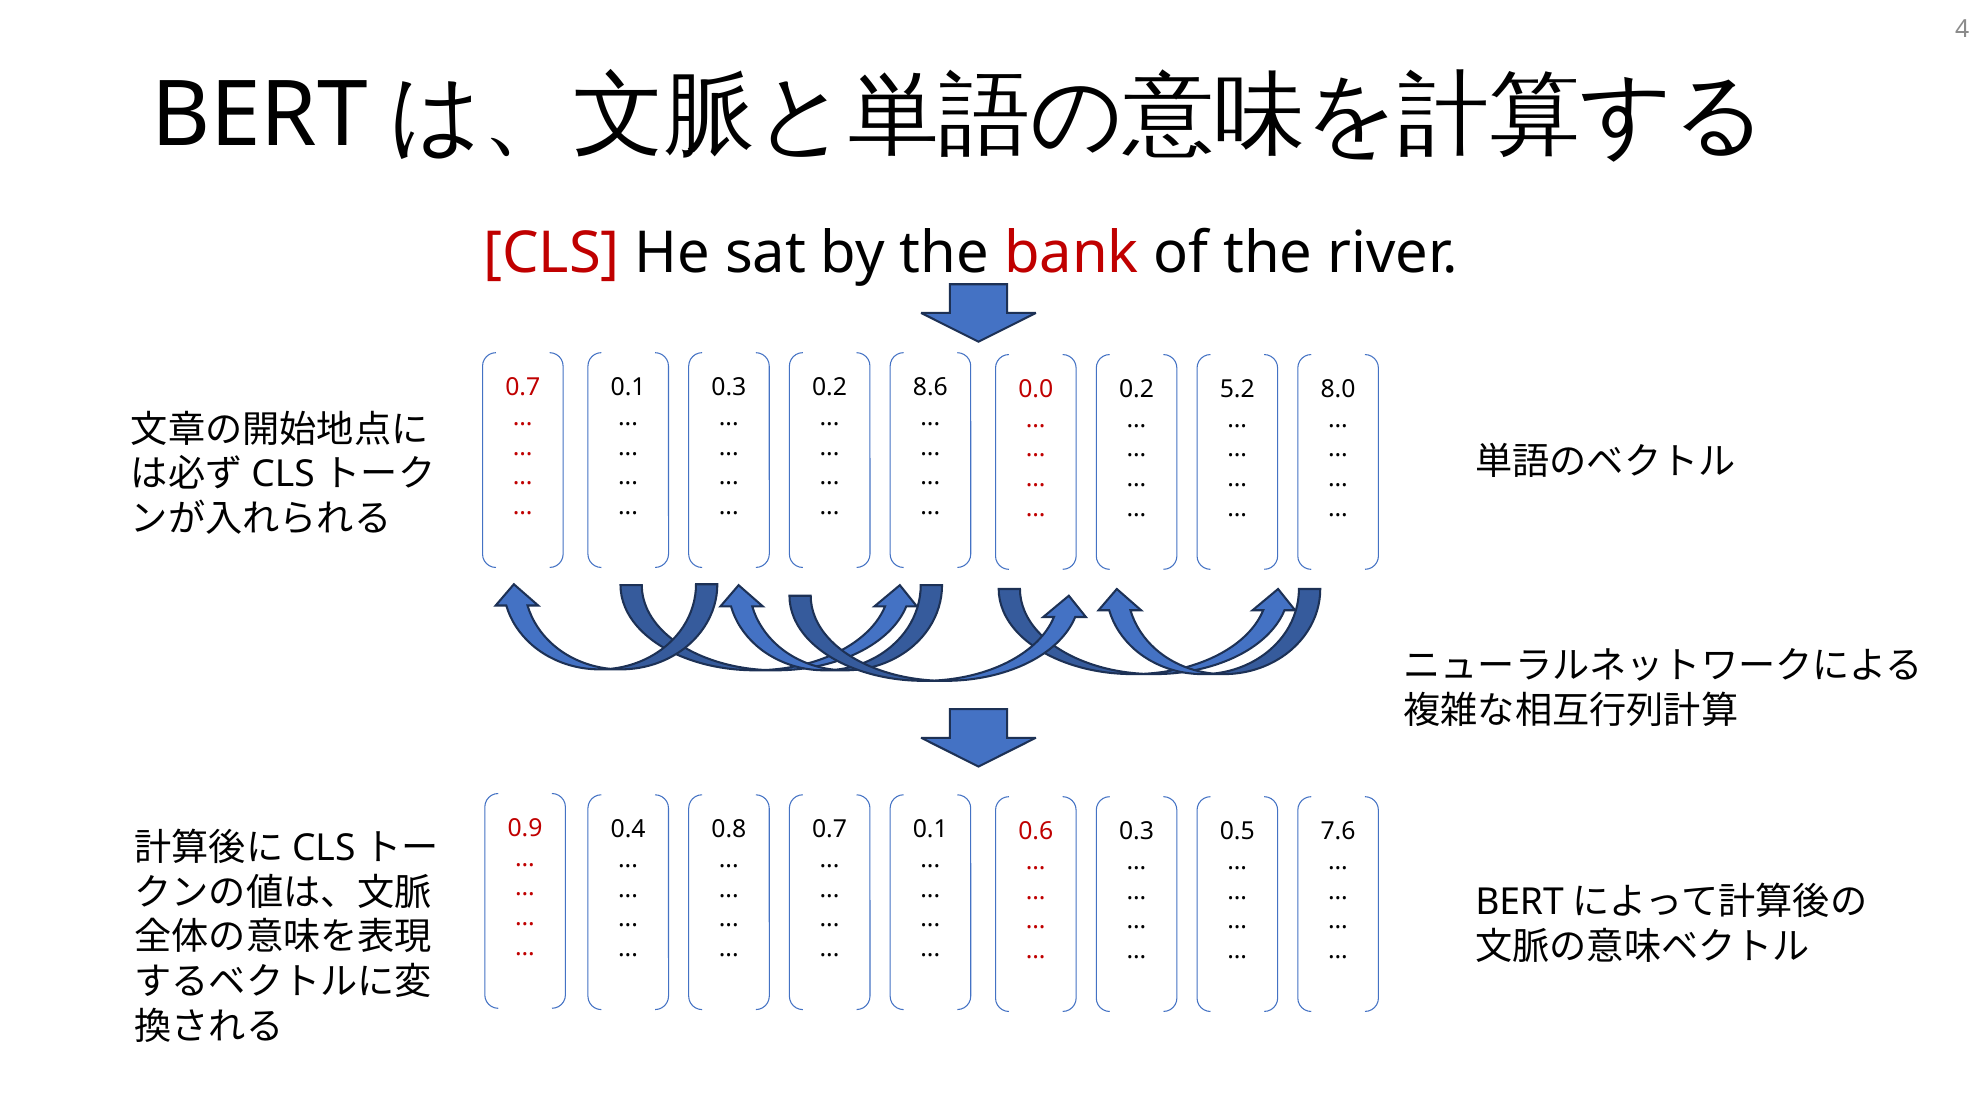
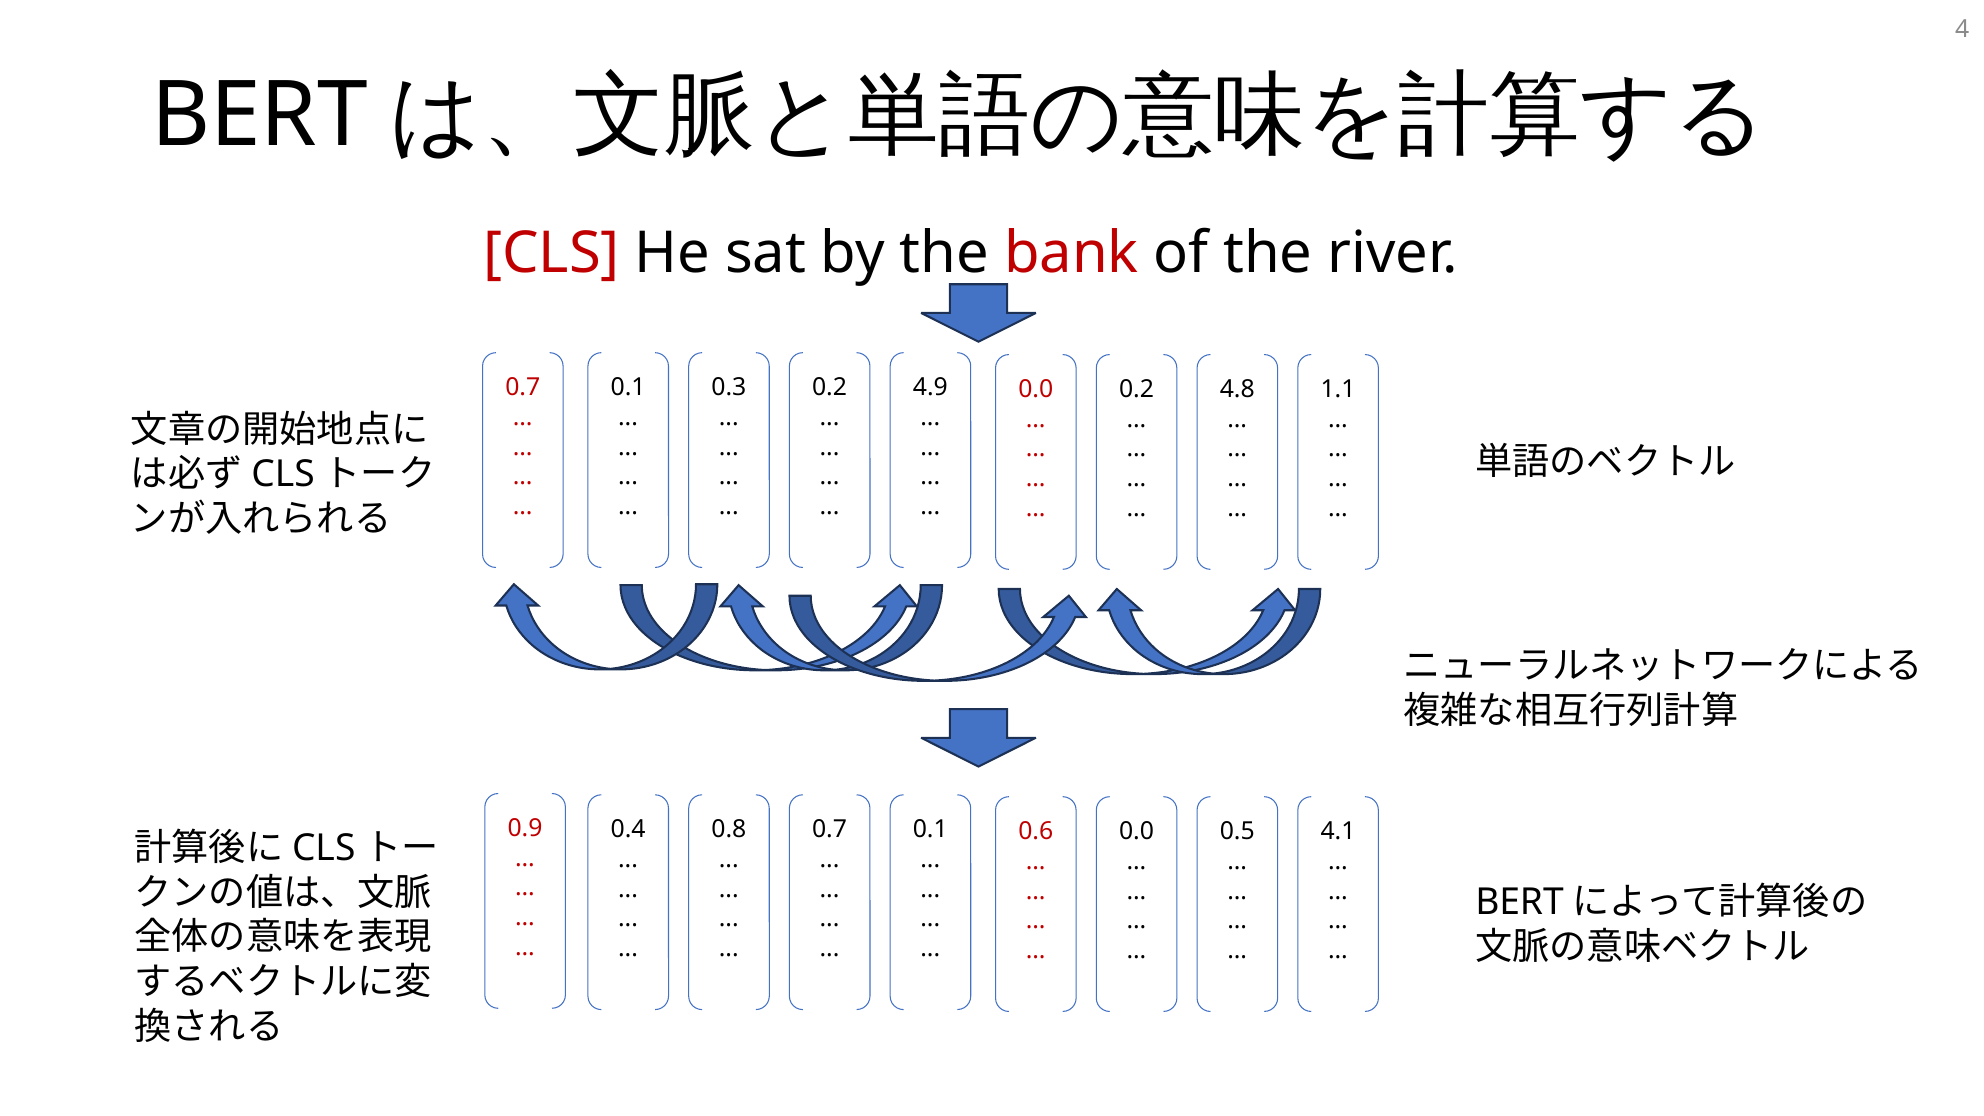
8.6: 8.6 -> 4.9 (930, 387)
5.2: 5.2 -> 4.8 (1237, 389)
8.0: 8.0 -> 1.1 (1338, 389)
0.3: 0.3 -> 0.0 (1137, 831)
7.6: 7.6 -> 4.1 (1338, 831)
